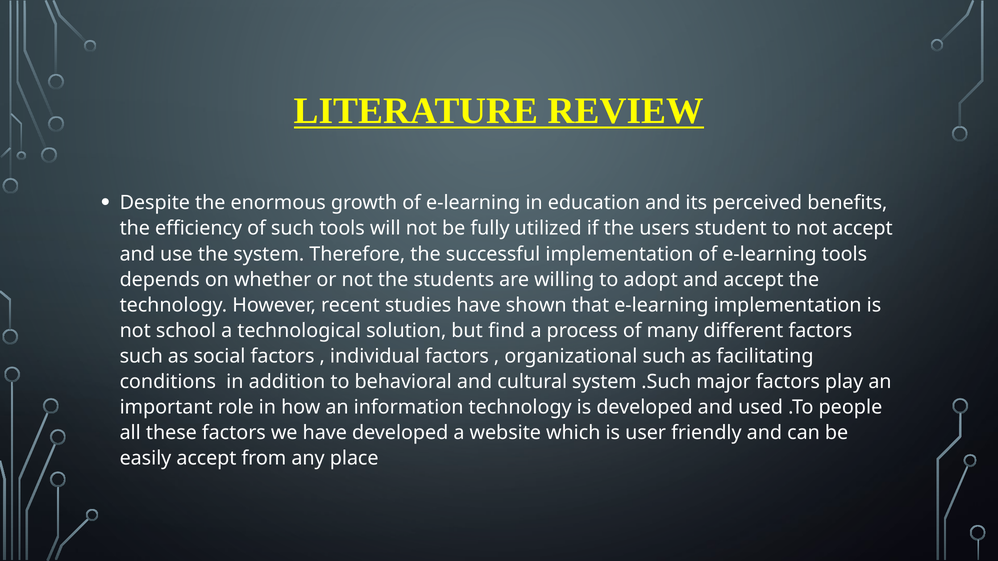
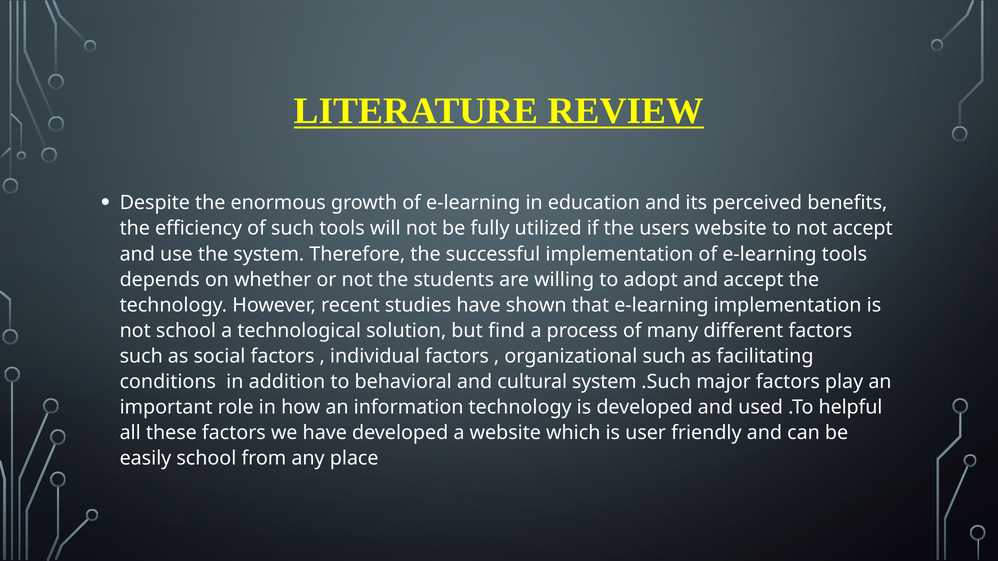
users student: student -> website (731, 229)
people: people -> helpful (851, 408)
easily accept: accept -> school (206, 459)
